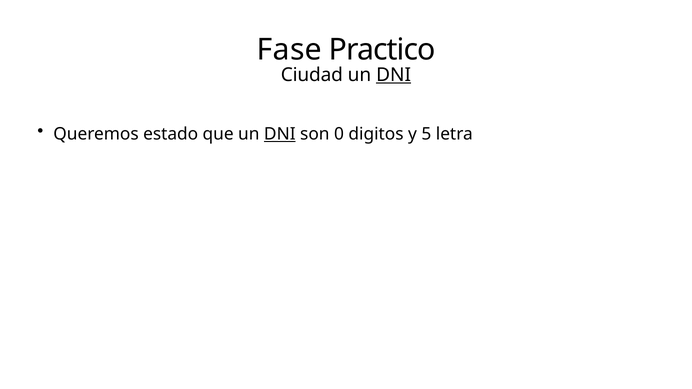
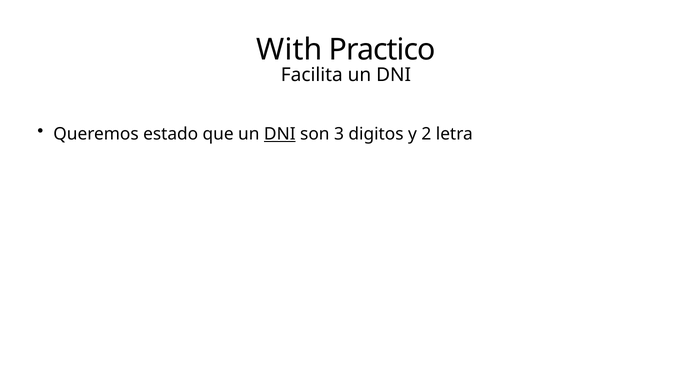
Fase: Fase -> With (289, 50)
Ciudad: Ciudad -> Facilita (312, 75)
DNI underline: present -> none (394, 75)
0: 0 -> 3 (339, 134)
5: 5 -> 2 (426, 134)
